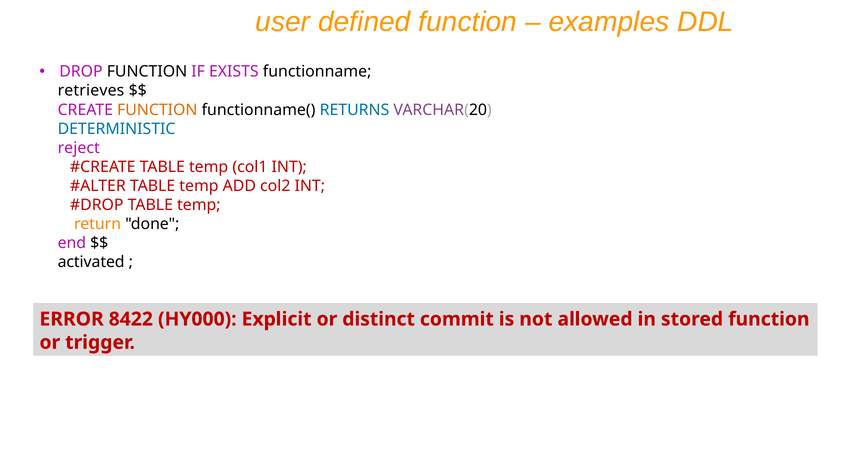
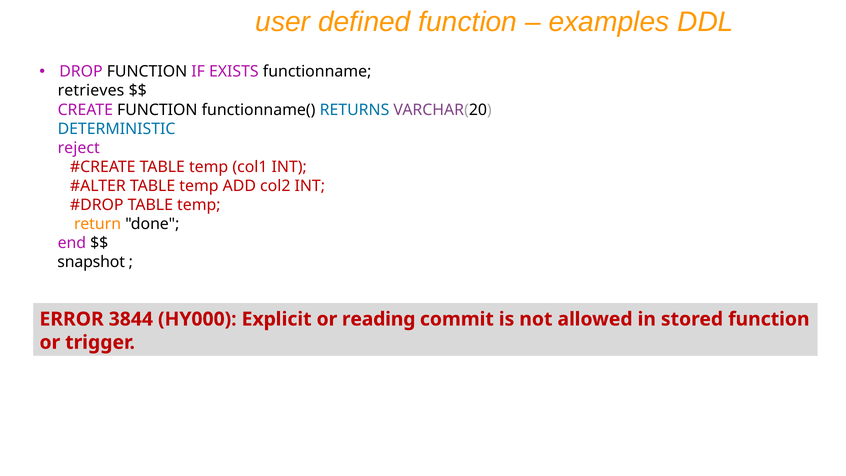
FUNCTION colour: orange -> black (157, 110)
activated: activated -> snapshot (91, 262)
8422: 8422 -> 3844 (131, 319)
distinct: distinct -> reading (379, 319)
